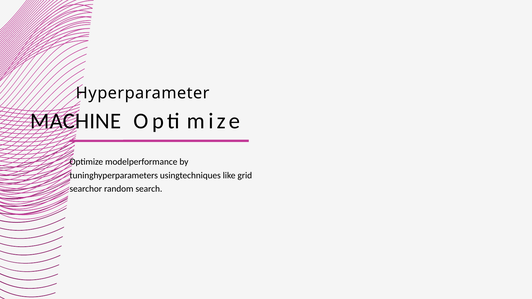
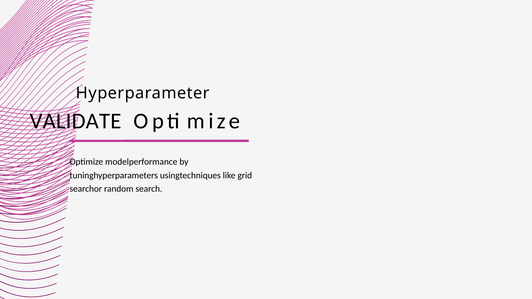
MACHINE: MACHINE -> VALIDATE (76, 121)
